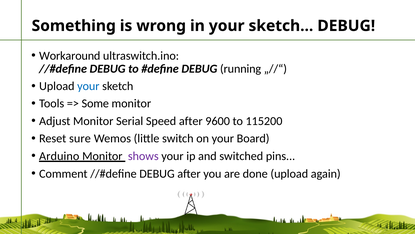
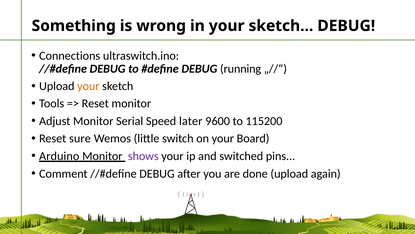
Workaround: Workaround -> Connections (70, 56)
your colour: blue -> orange (88, 86)
Some: Some -> Reset (95, 103)
Speed after: after -> later (191, 121)
